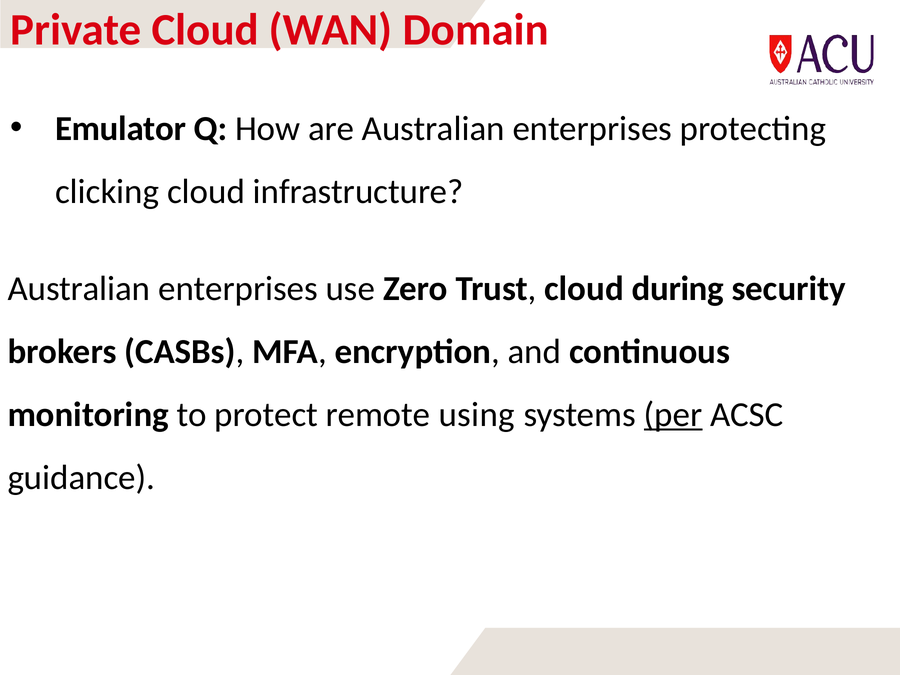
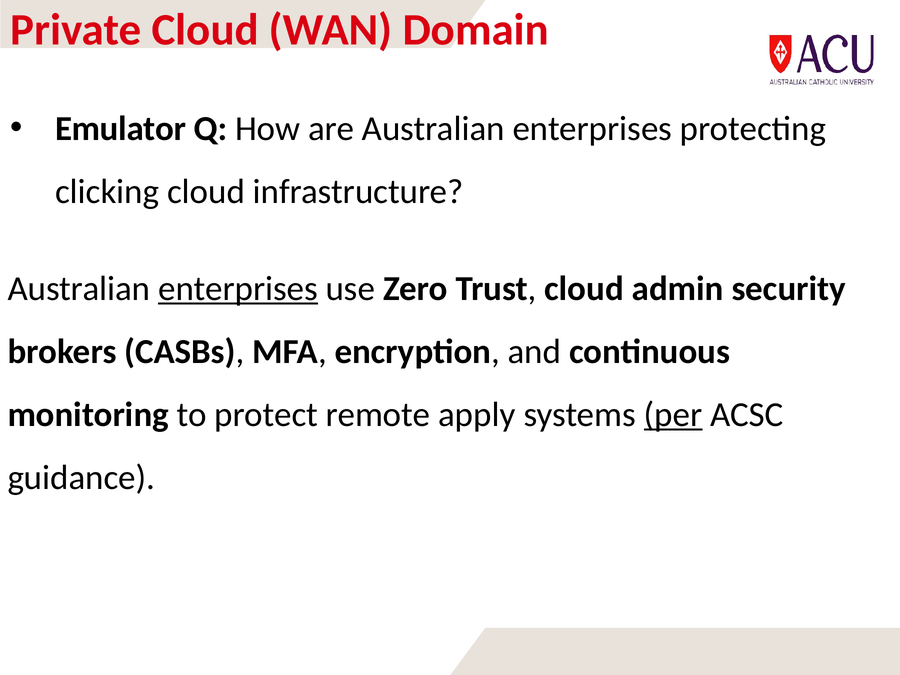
enterprises underline: none -> present (238, 288)
during: during -> admin (678, 288)
using: using -> apply (477, 415)
